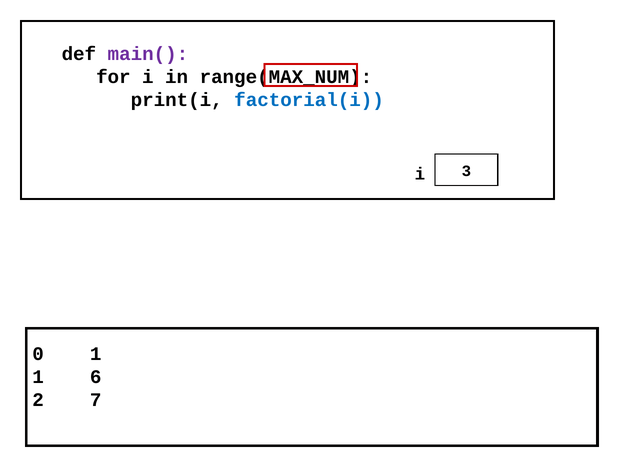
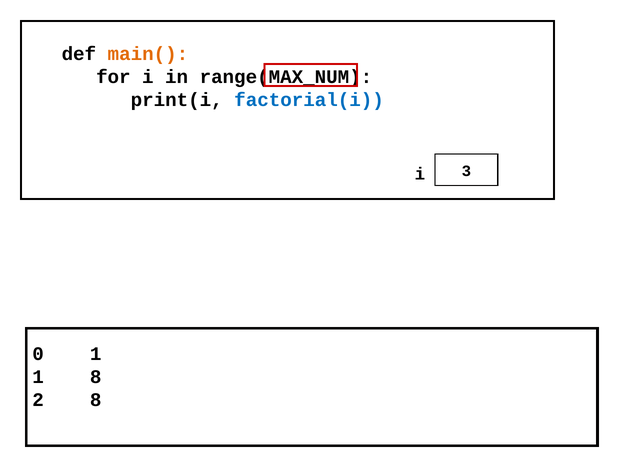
main( colour: purple -> orange (148, 54)
1 6: 6 -> 8 (96, 377)
2 7: 7 -> 8 (96, 400)
